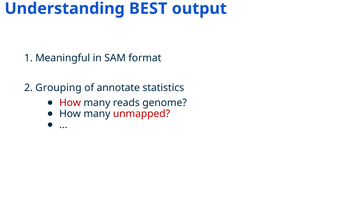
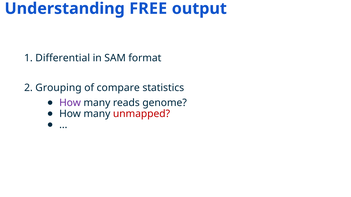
BEST: BEST -> FREE (148, 9)
Meaningful: Meaningful -> Differential (63, 58)
annotate: annotate -> compare (118, 88)
How colour: red -> purple (70, 103)
